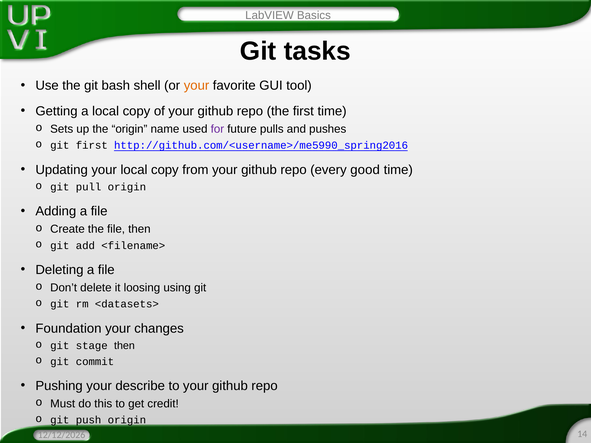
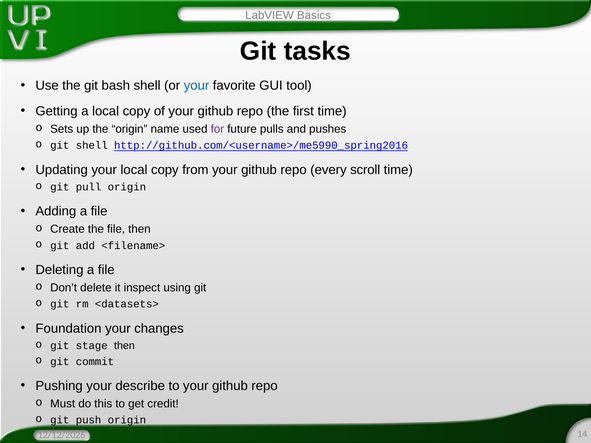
your colour: orange -> blue (197, 86)
git first: first -> shell (92, 146)
good: good -> scroll (365, 170)
loosing: loosing -> inspect (142, 288)
